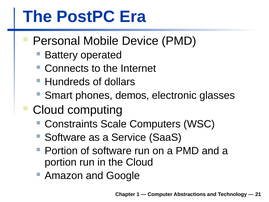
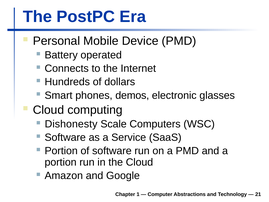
Constraints: Constraints -> Dishonesty (71, 124)
